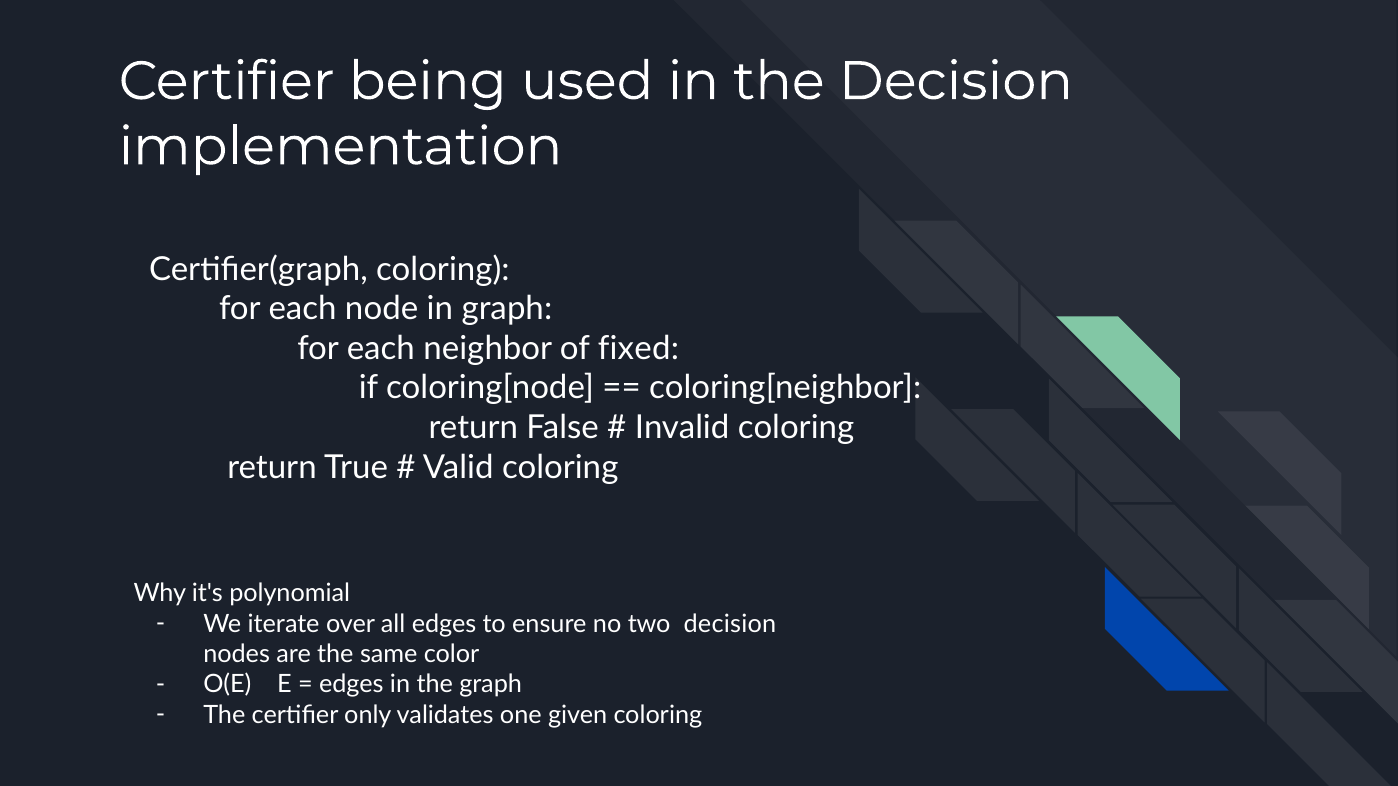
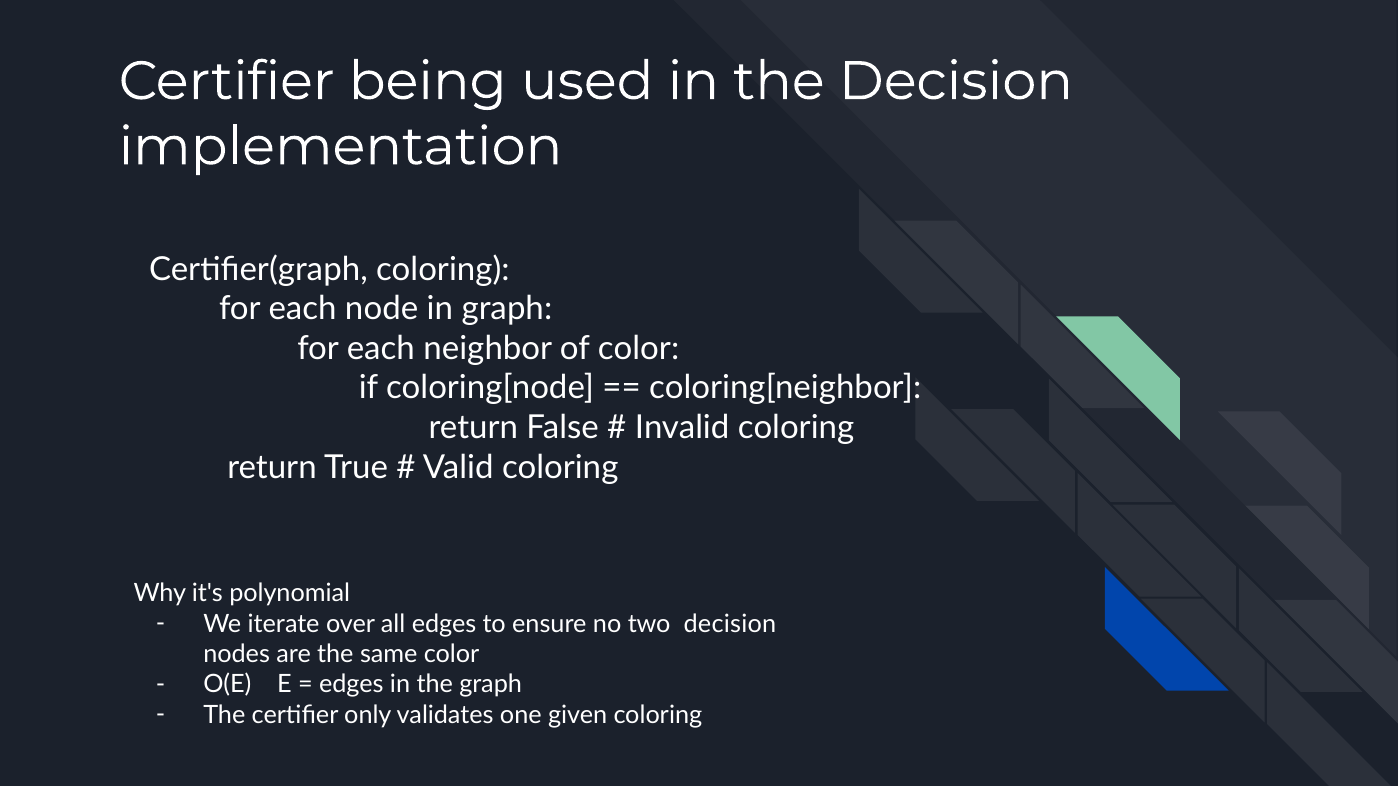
of fixed: fixed -> color (639, 349)
